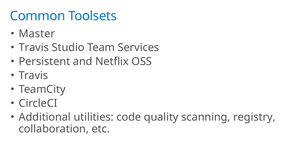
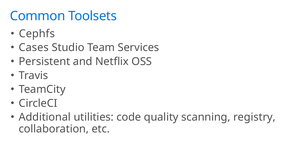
Master: Master -> Cephfs (37, 34)
Travis: Travis -> Cases (34, 48)
